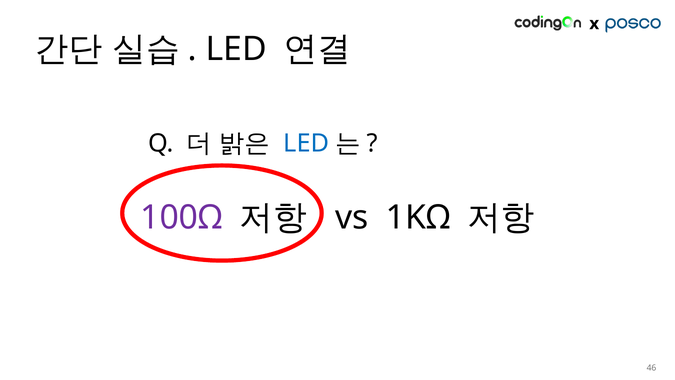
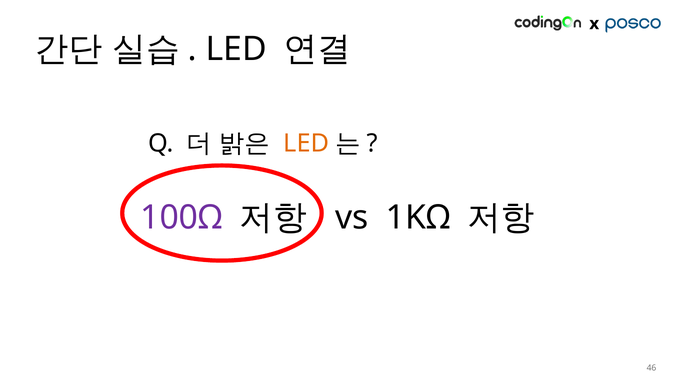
LED colour: blue -> orange (306, 143)
